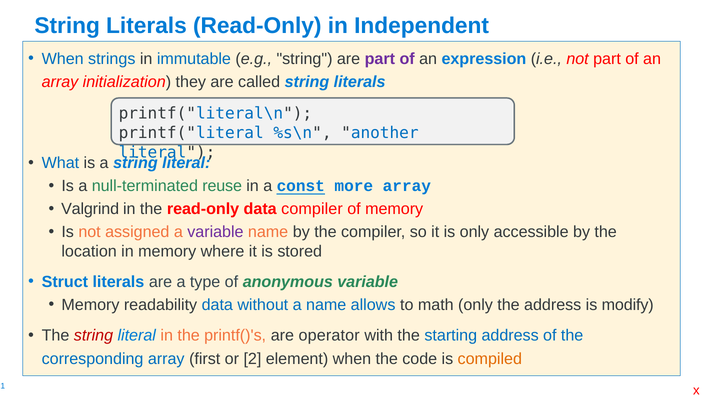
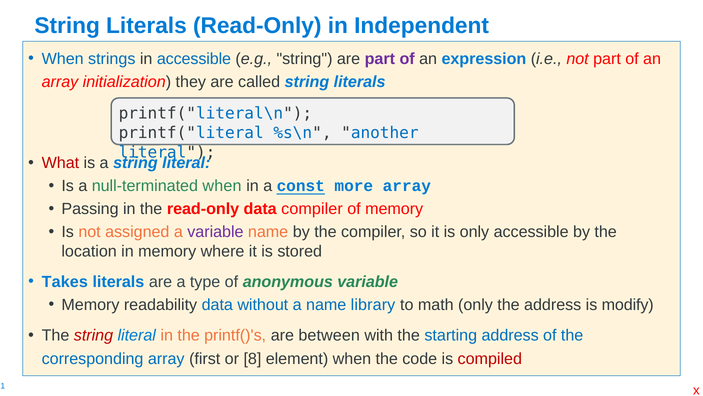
in immutable: immutable -> accessible (194, 59)
What colour: blue -> red (60, 163)
null-terminated reuse: reuse -> when (222, 186)
Valgrind: Valgrind -> Passing (90, 209)
Struct: Struct -> Takes (65, 282)
allows: allows -> library (373, 305)
operator: operator -> between (329, 335)
2: 2 -> 8 (252, 358)
compiled colour: orange -> red (490, 358)
